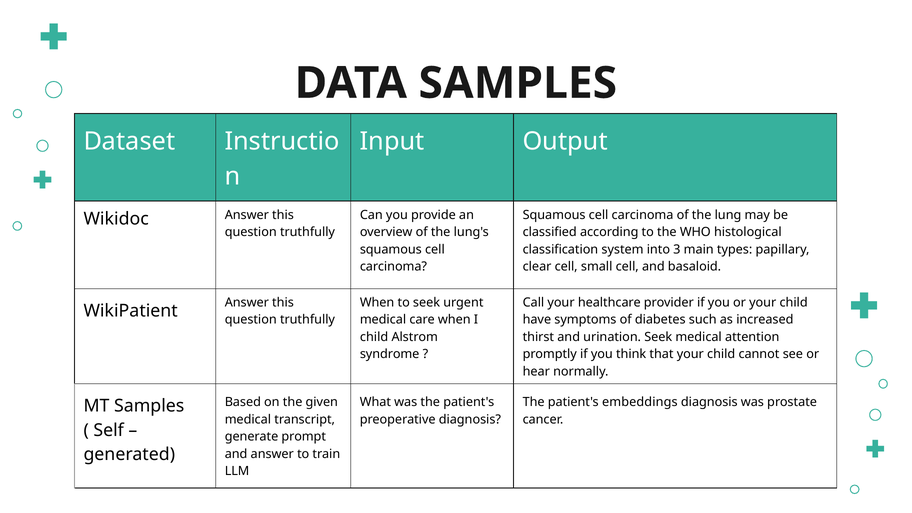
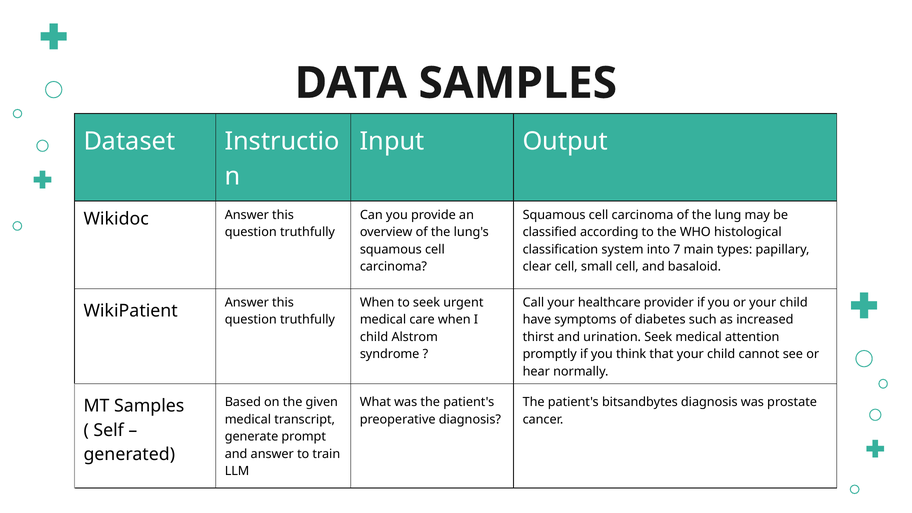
3: 3 -> 7 (677, 249)
embeddings: embeddings -> bitsandbytes (640, 402)
